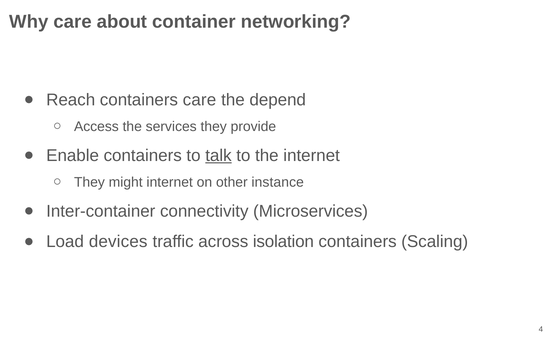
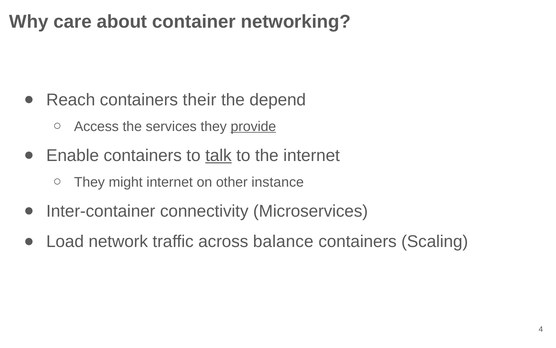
containers care: care -> their (199, 100)
provide underline: none -> present (253, 126)
devices: devices -> network (118, 241)
isolation: isolation -> balance (283, 241)
